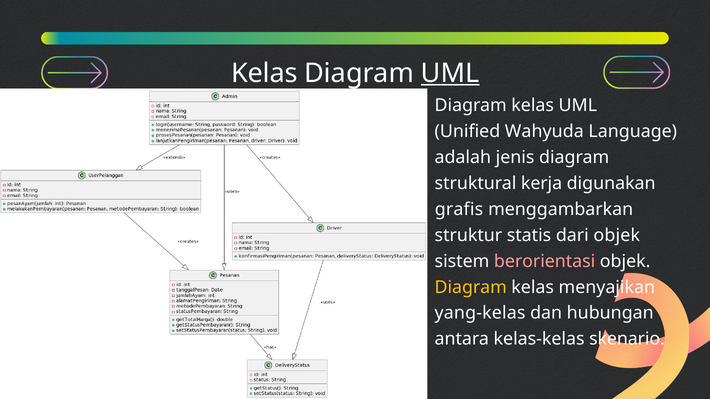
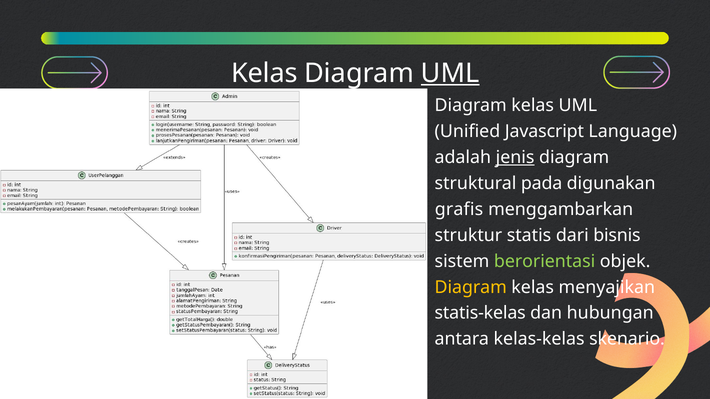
Wahyuda: Wahyuda -> Javascript (544, 132)
jenis underline: none -> present (515, 157)
kerja: kerja -> pada (542, 183)
dari objek: objek -> bisnis (617, 235)
berorientasi colour: pink -> light green (545, 261)
yang-kelas: yang-kelas -> statis-kelas (480, 313)
